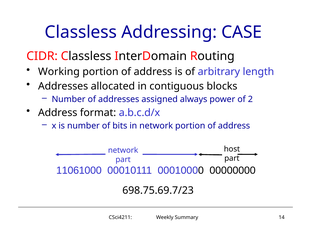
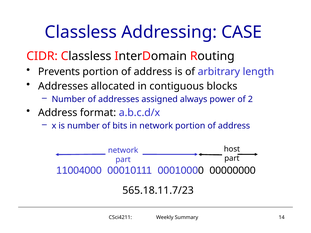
Working: Working -> Prevents (59, 72)
11061000: 11061000 -> 11004000 (79, 171)
698.75.69.7/23: 698.75.69.7/23 -> 565.18.11.7/23 (158, 191)
